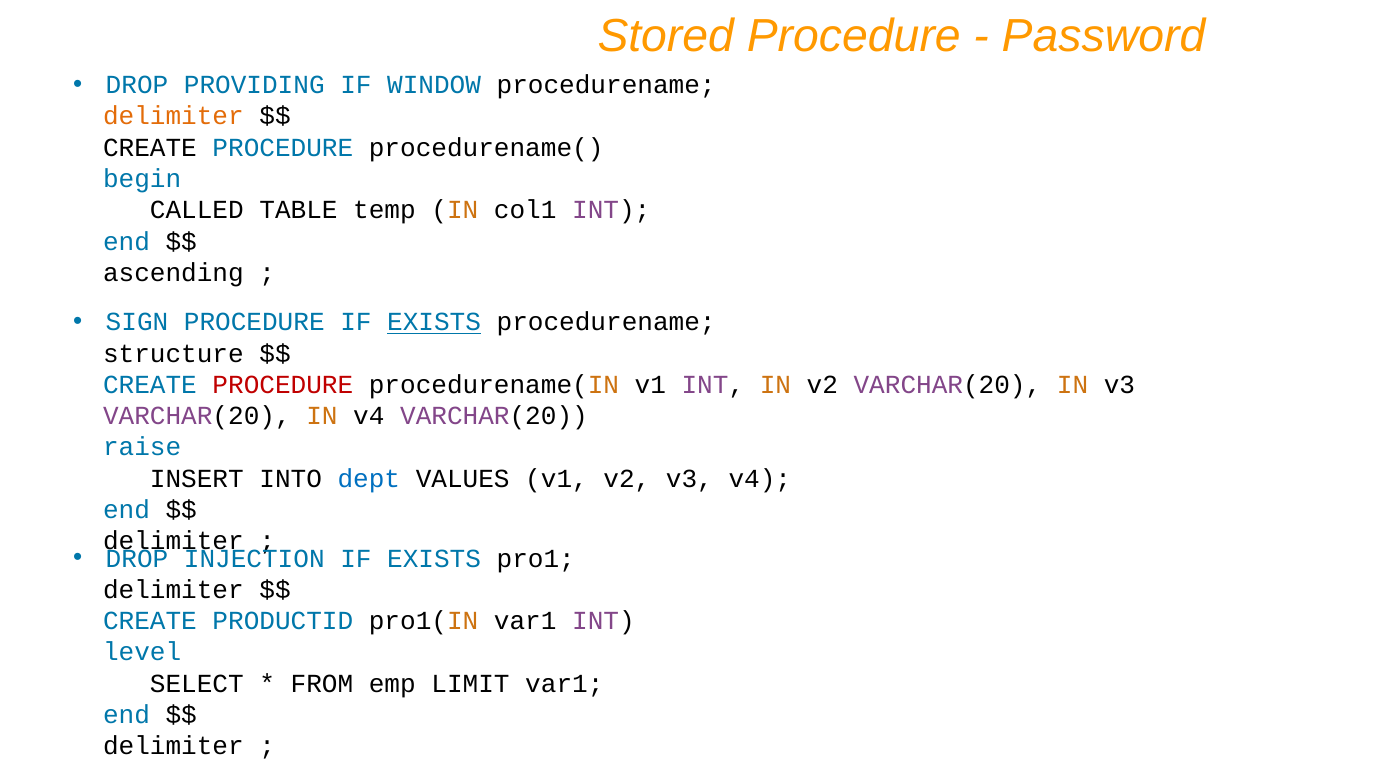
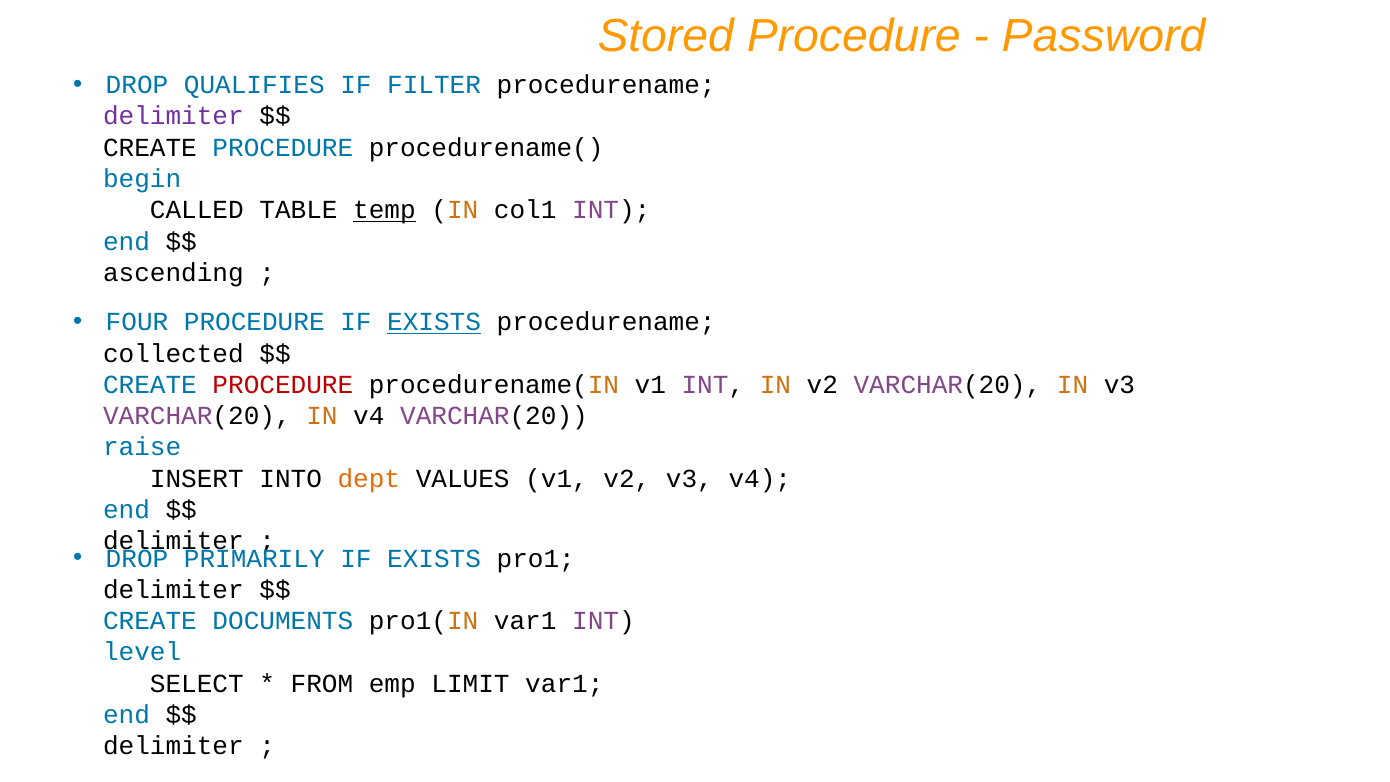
PROVIDING: PROVIDING -> QUALIFIES (254, 85)
WINDOW: WINDOW -> FILTER (434, 85)
delimiter colour: orange -> purple (173, 116)
temp underline: none -> present (384, 210)
SIGN: SIGN -> FOUR (137, 322)
structure: structure -> collected (173, 353)
dept colour: blue -> orange (369, 479)
INJECTION: INJECTION -> PRIMARILY (254, 558)
PRODUCTID: PRODUCTID -> DOCUMENTS (283, 621)
